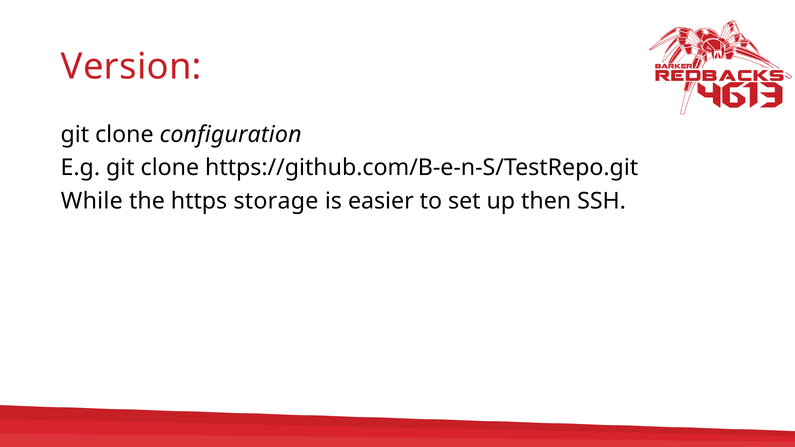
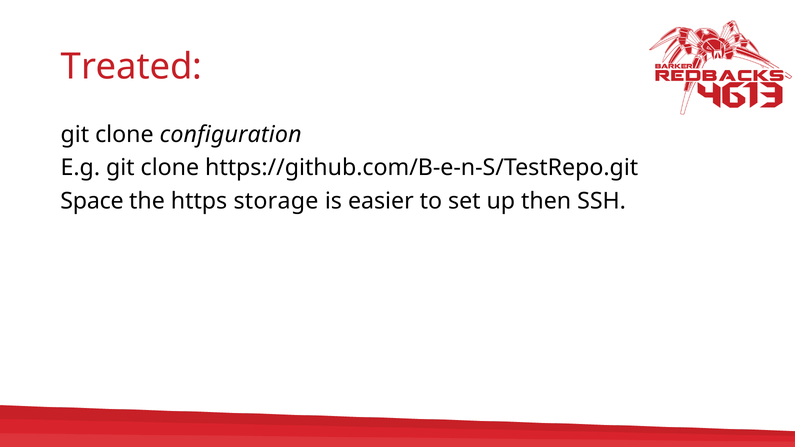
Version: Version -> Treated (132, 67)
While: While -> Space (92, 201)
